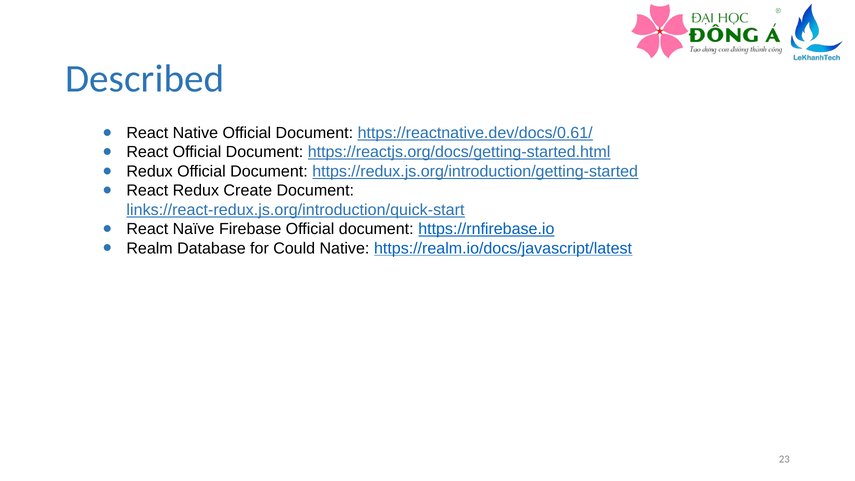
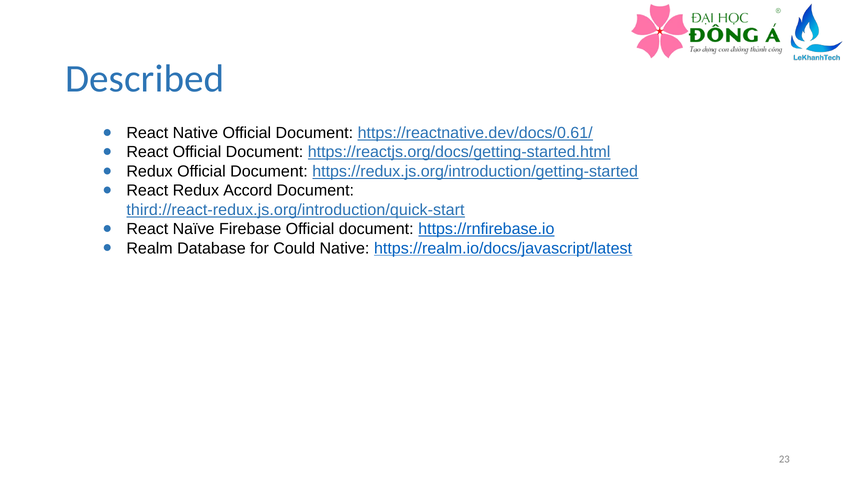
Create: Create -> Accord (248, 190)
links://react-redux.js.org/introduction/quick-start: links://react-redux.js.org/introduction/quick-start -> third://react-redux.js.org/introduction/quick-start (295, 210)
